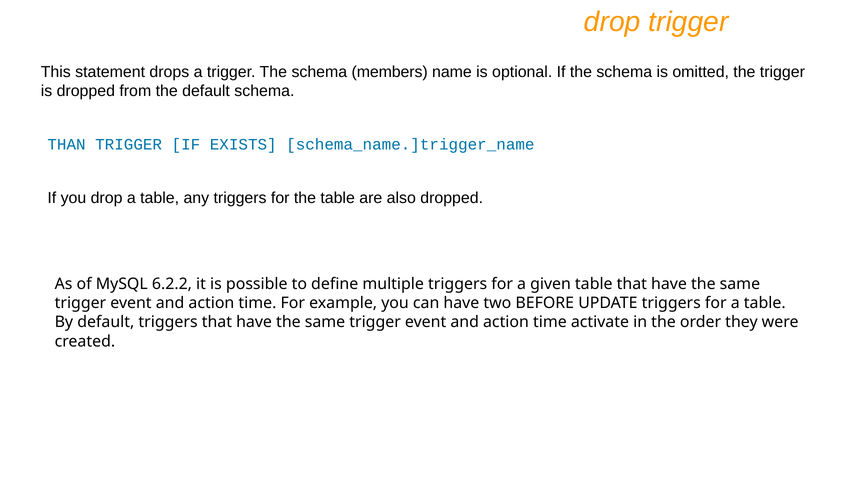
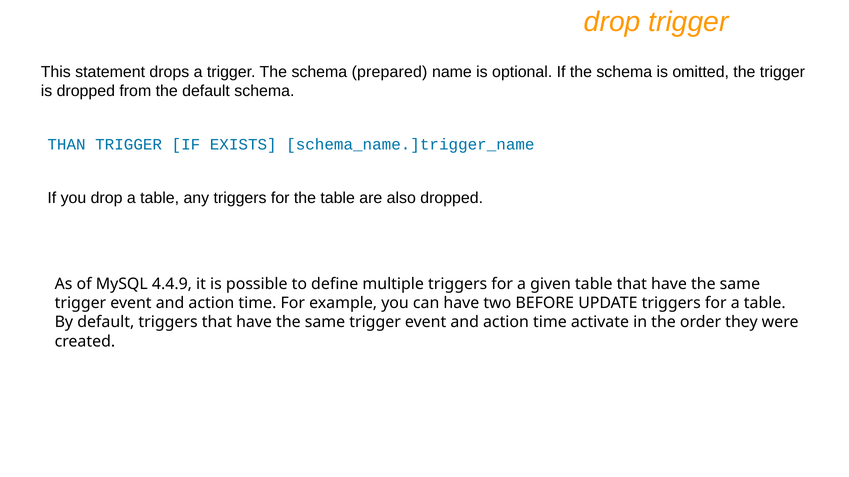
members: members -> prepared (390, 72)
6.2.2: 6.2.2 -> 4.4.9 (172, 284)
